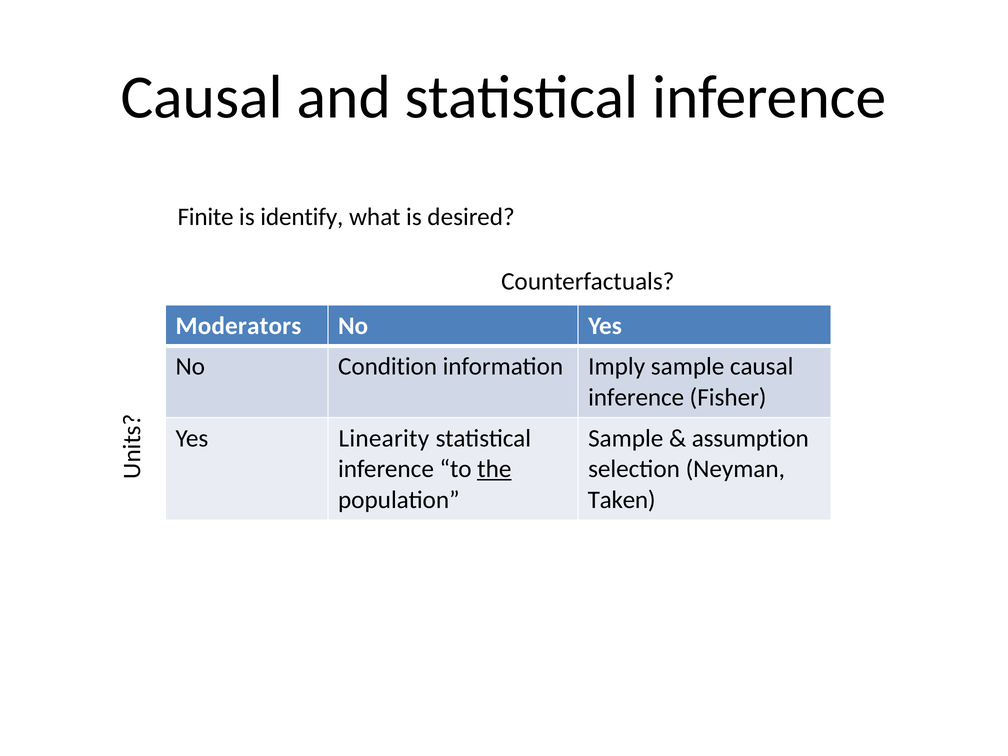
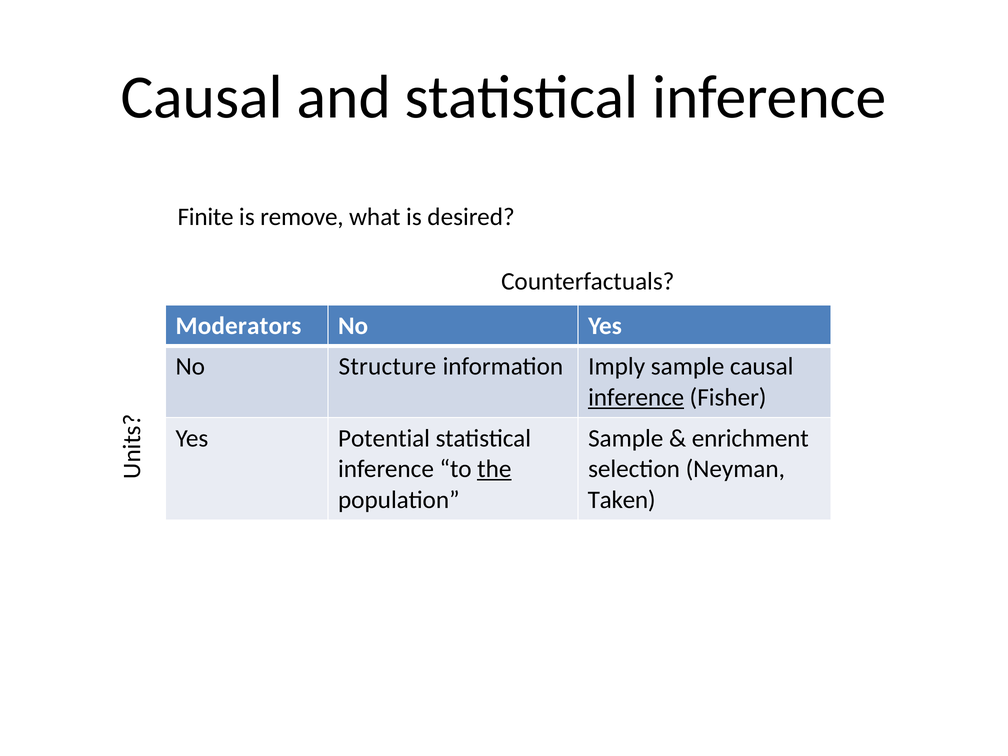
identify: identify -> remove (302, 217)
Condition: Condition -> Structure (387, 367)
inference underline: none -> present (636, 397)
Linearity: Linearity -> Potential (384, 438)
assumption: assumption -> enrichment (750, 438)
